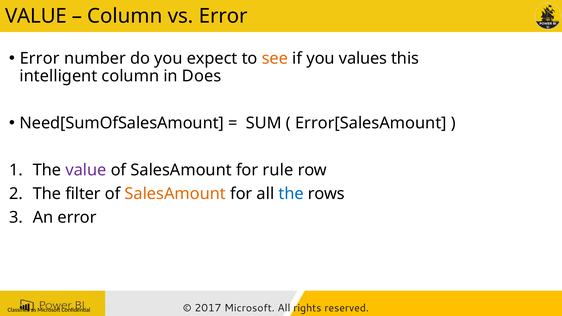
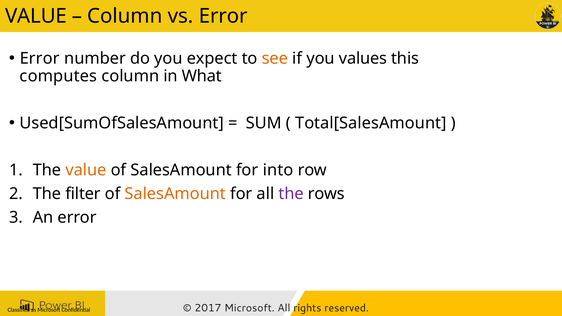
intelligent: intelligent -> computes (58, 76)
Does: Does -> What (202, 76)
Need[SumOfSalesAmount: Need[SumOfSalesAmount -> Used[SumOfSalesAmount (122, 123)
Error[SalesAmount: Error[SalesAmount -> Total[SalesAmount (371, 123)
value colour: purple -> orange (86, 170)
rule: rule -> into (278, 170)
the colour: blue -> purple (291, 194)
